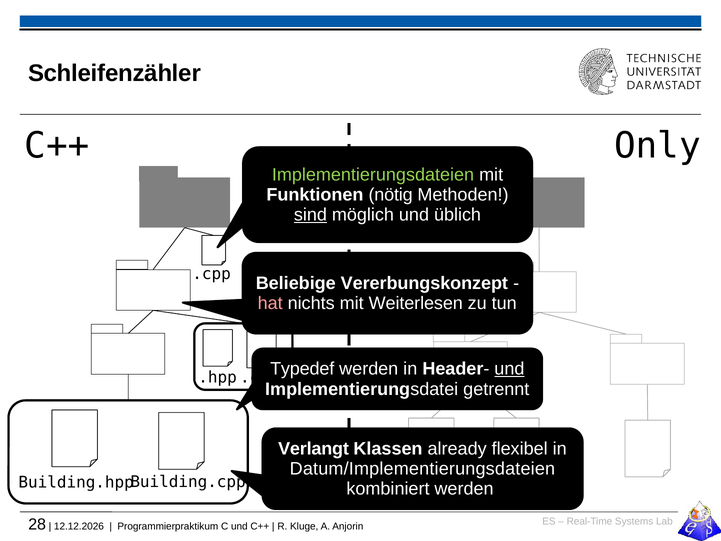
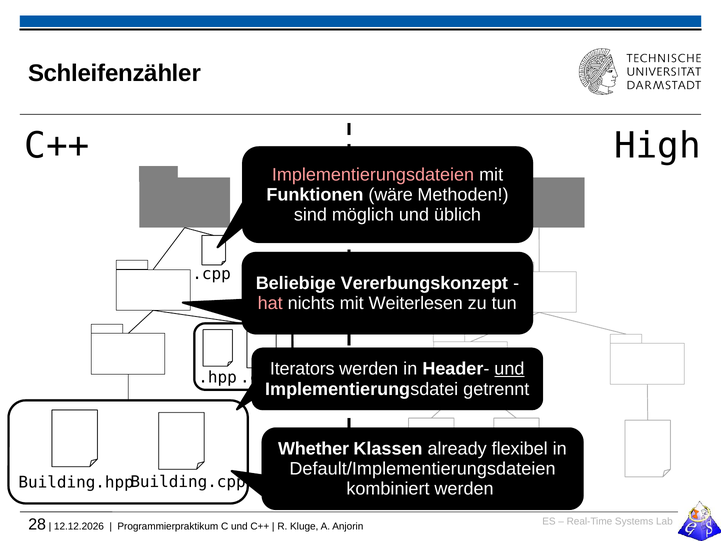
Only: Only -> High (658, 146)
Implementierungsdateien colour: light green -> pink (373, 175)
nötig: nötig -> wäre (391, 195)
sind underline: present -> none (310, 215)
Typedef: Typedef -> Iterators (302, 369)
Verlangt: Verlangt -> Whether (314, 448)
Datum/Implementierungsdateien: Datum/Implementierungsdateien -> Default/Implementierungsdateien (422, 469)
